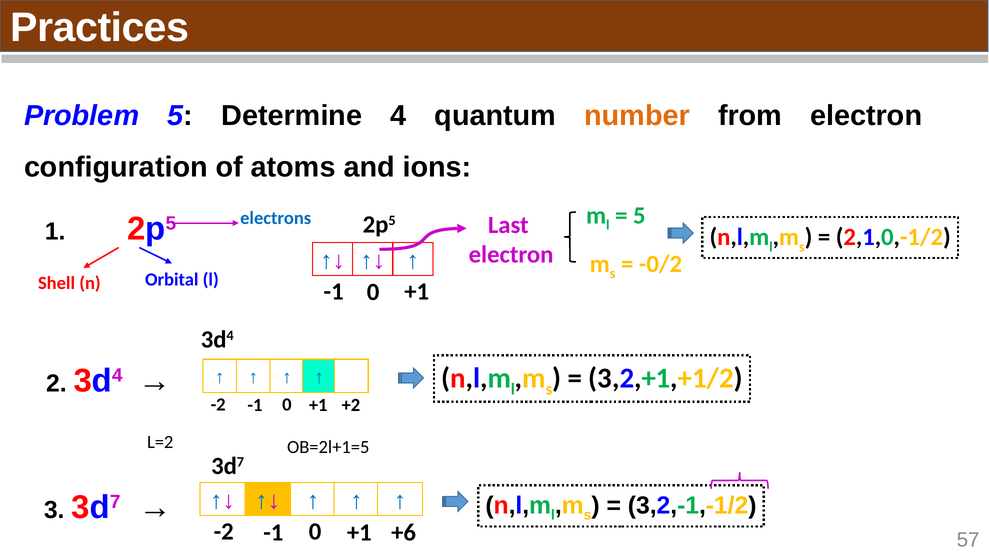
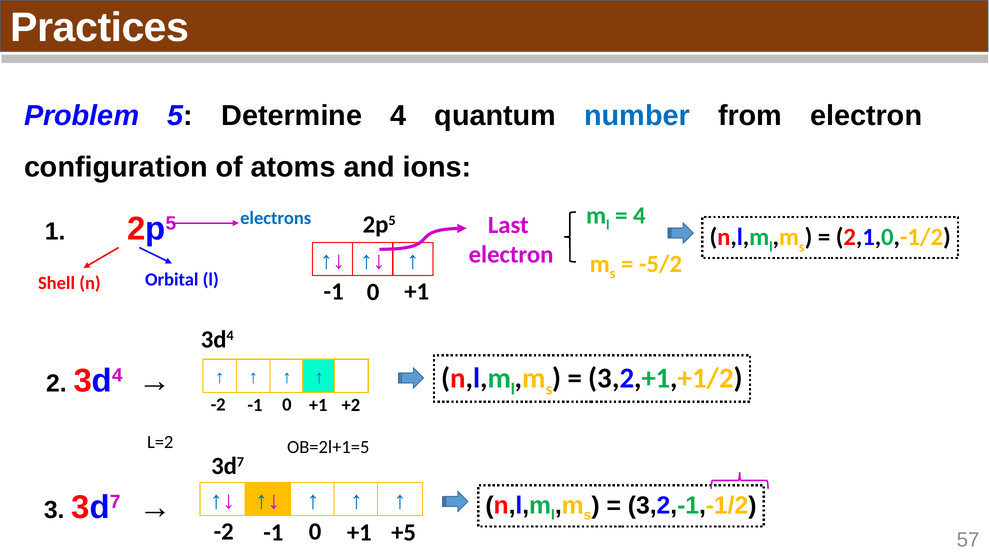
number colour: orange -> blue (637, 116)
5: 5 -> 4 (639, 216)
-0/2: -0/2 -> -5/2 (661, 264)
+6: +6 -> +5 (404, 533)
